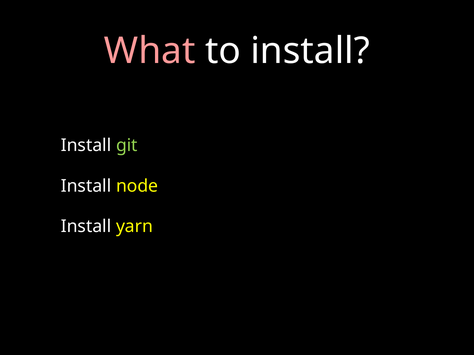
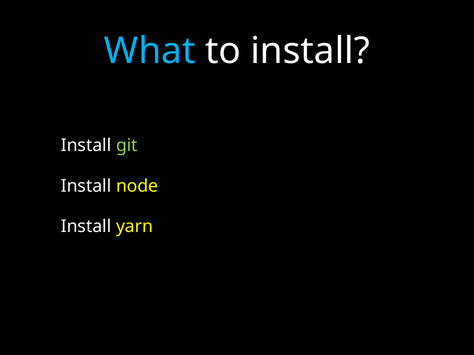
What colour: pink -> light blue (150, 51)
